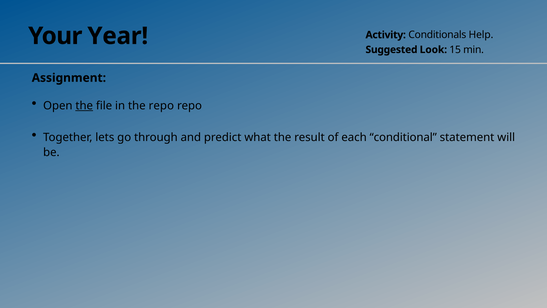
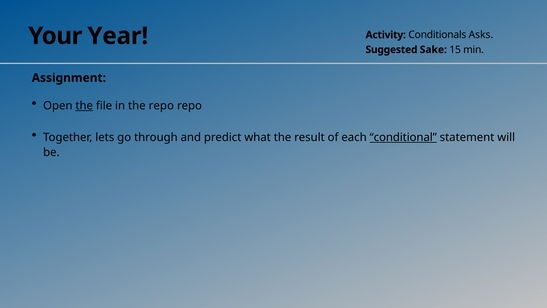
Help: Help -> Asks (481, 35)
Look: Look -> Sake (433, 50)
conditional underline: none -> present (403, 137)
